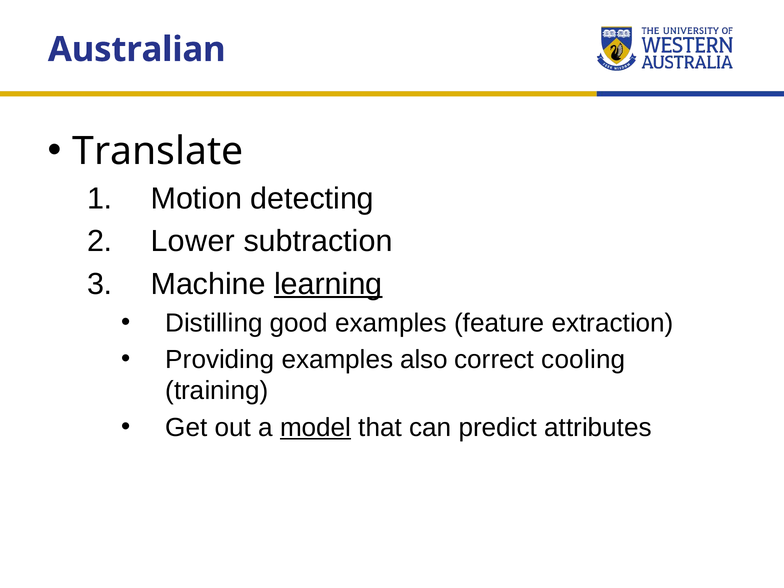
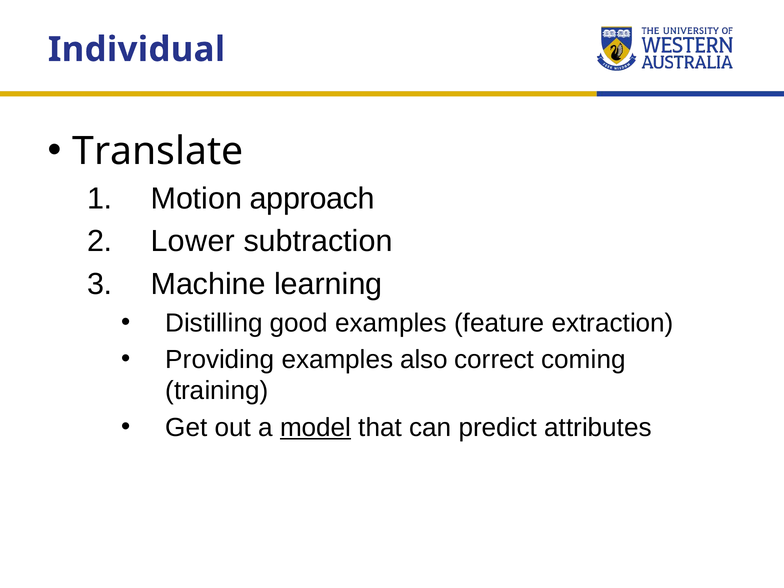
Australian: Australian -> Individual (137, 50)
detecting: detecting -> approach (312, 199)
learning underline: present -> none (328, 284)
cooling: cooling -> coming (584, 359)
